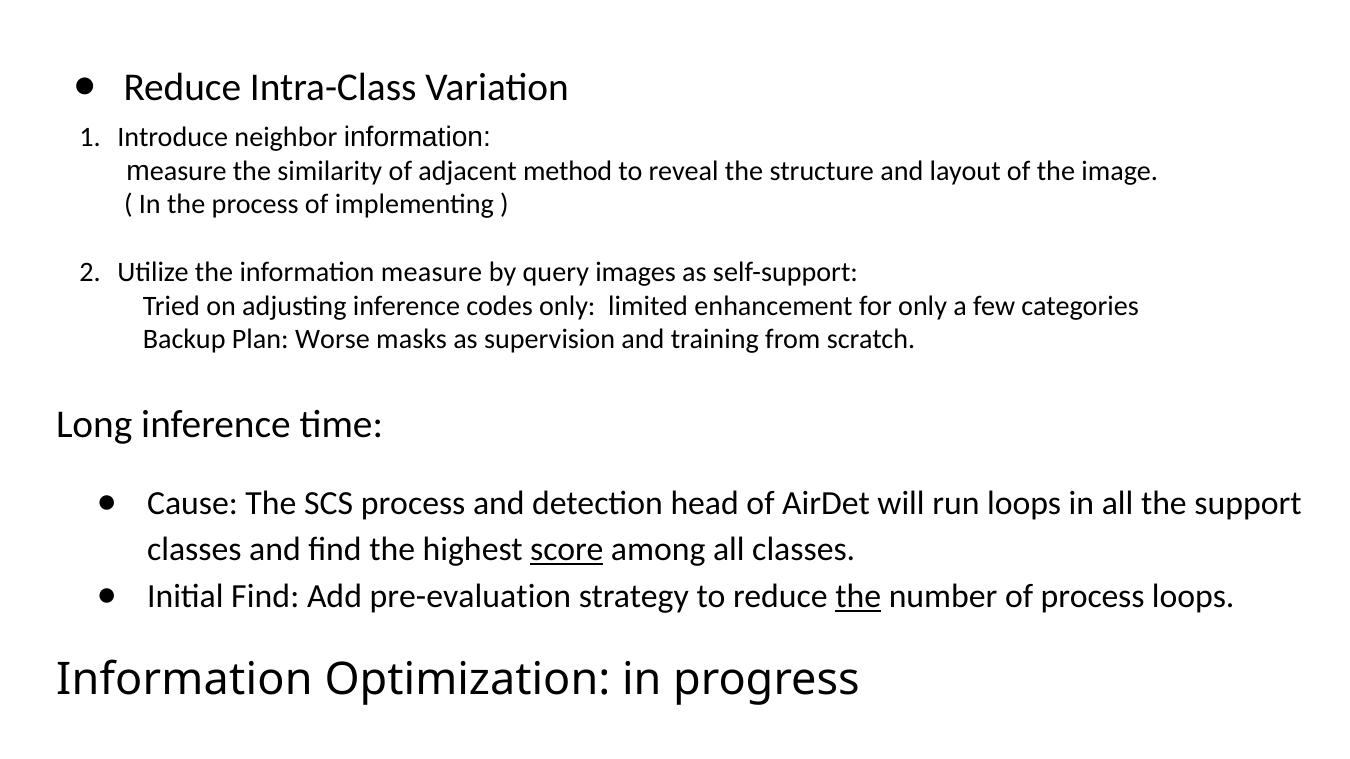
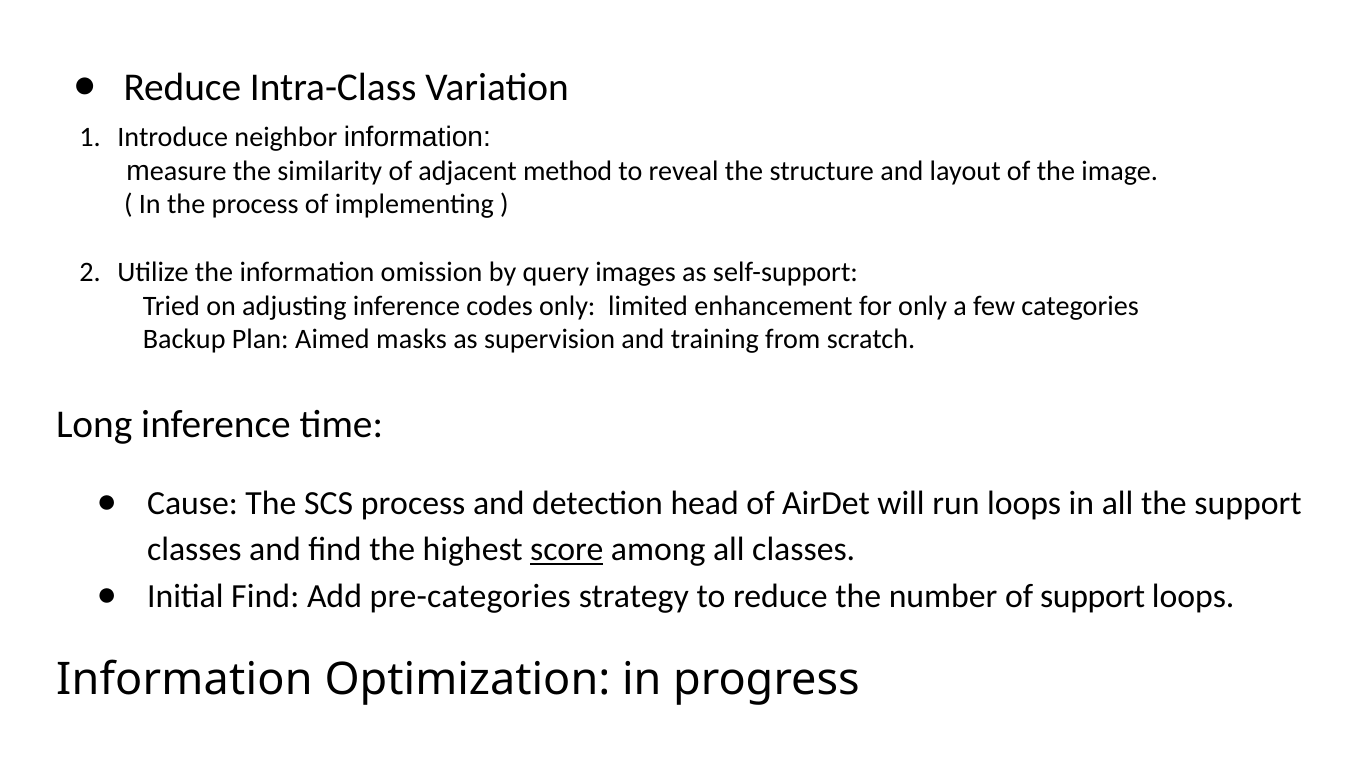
the information measure: measure -> omission (432, 272)
Worse: Worse -> Aimed (332, 340)
pre-evaluation: pre-evaluation -> pre-categories (470, 597)
the underline: present -> none (858, 597)
of process: process -> support (1093, 597)
